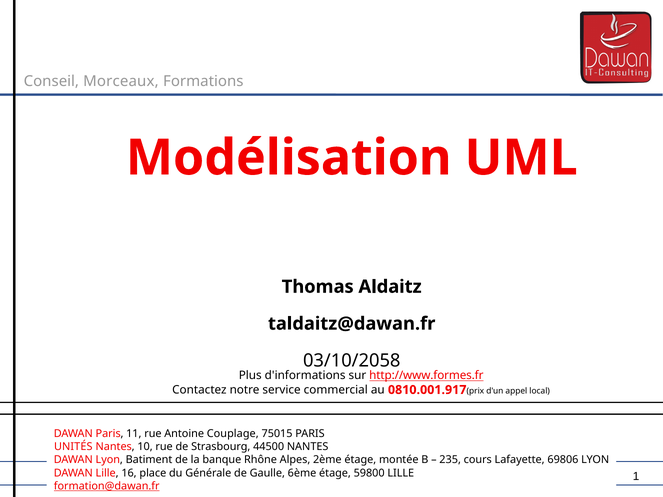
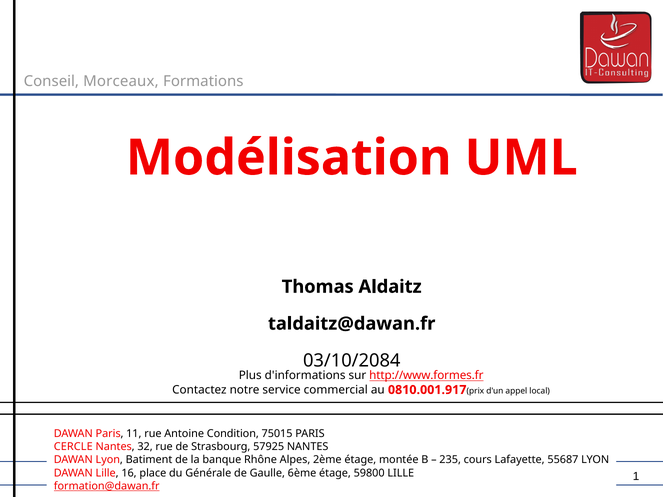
03/10/2058: 03/10/2058 -> 03/10/2084 (352, 361)
Couplage: Couplage -> Condition (233, 434)
UNITÉS: UNITÉS -> CERCLE (73, 447)
10: 10 -> 32 (145, 447)
44500: 44500 -> 57925 (269, 447)
69806: 69806 -> 55687 (563, 460)
